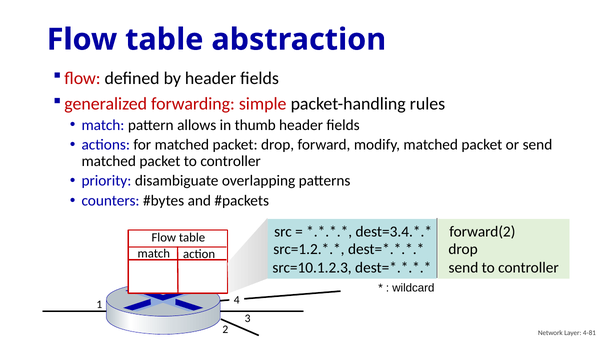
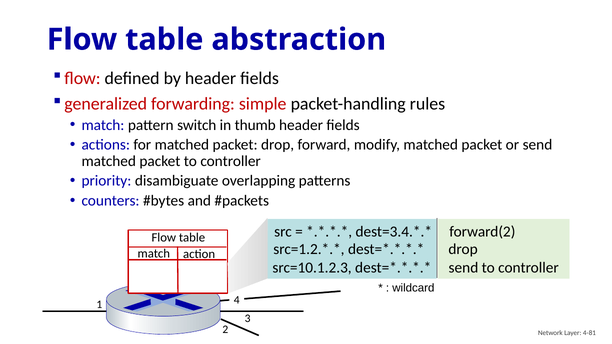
allows: allows -> switch (197, 125)
